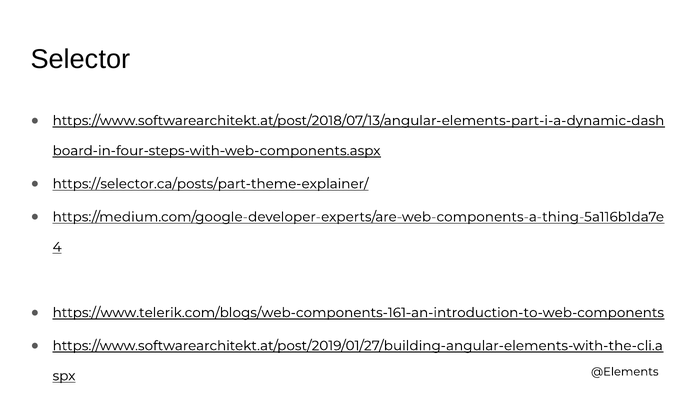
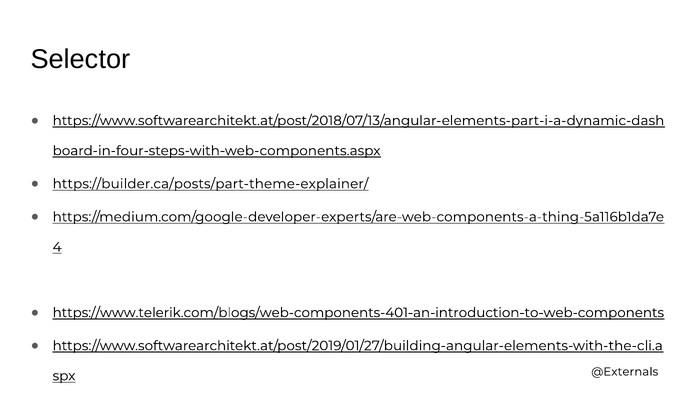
https://selector.ca/posts/part-theme-explainer/: https://selector.ca/posts/part-theme-explainer/ -> https://builder.ca/posts/part-theme-explainer/ (211, 184)
https://www.telerik.com/blogs/web-components-161-an-introduction-to-web-components: https://www.telerik.com/blogs/web-components-161-an-introduction-to-web-components -> https://www.telerik.com/blogs/web-components-401-an-introduction-to-web-components (358, 312)
@Elements: @Elements -> @Externals (625, 371)
